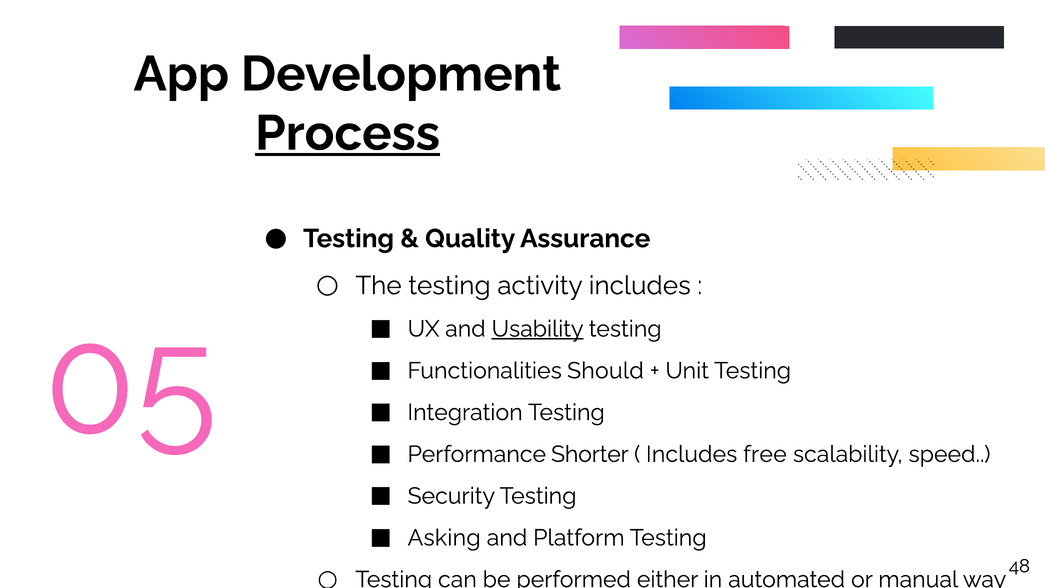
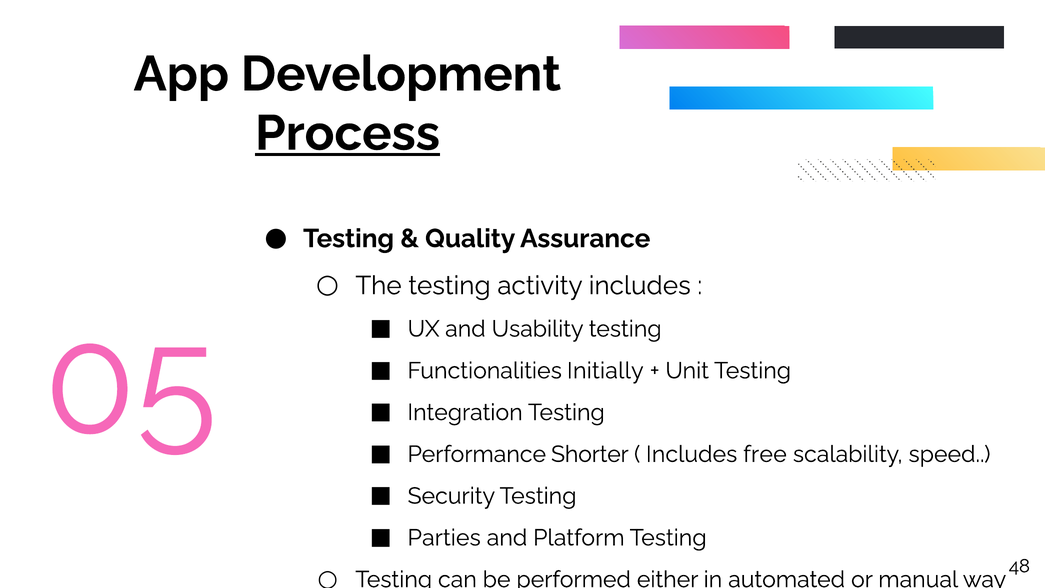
Usability underline: present -> none (538, 329)
Should: Should -> Initially (605, 371)
Asking: Asking -> Parties (444, 538)
